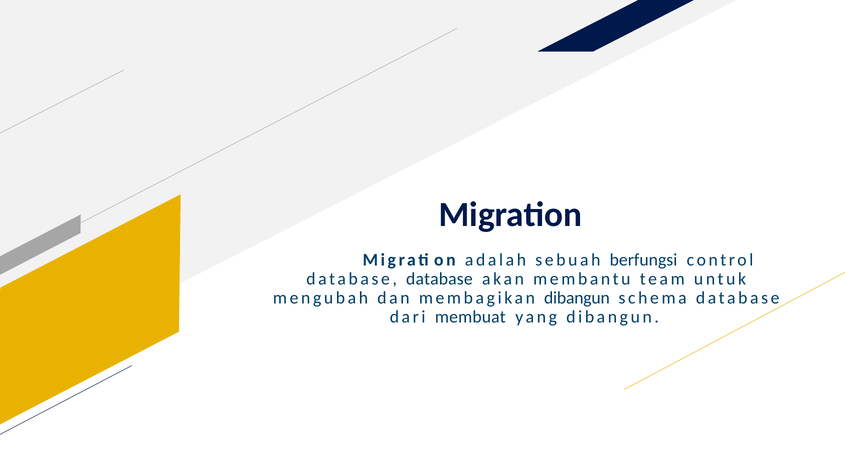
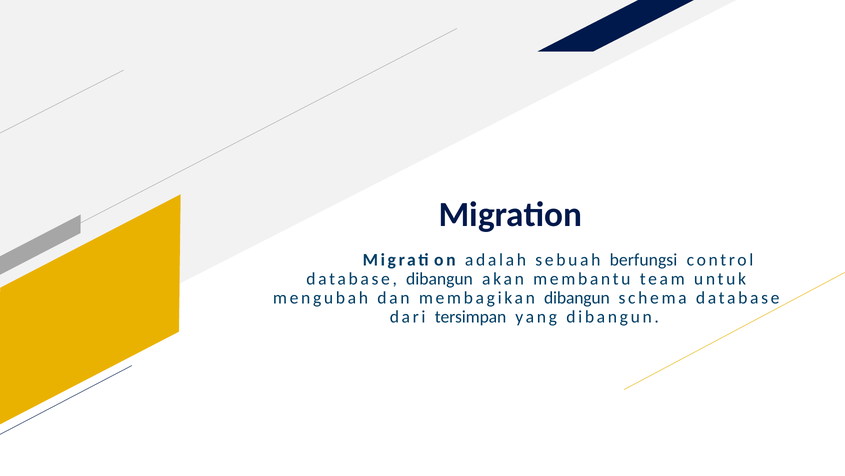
database database: database -> dibangun (439, 278)
membuat: membuat -> tersimpan (471, 317)
